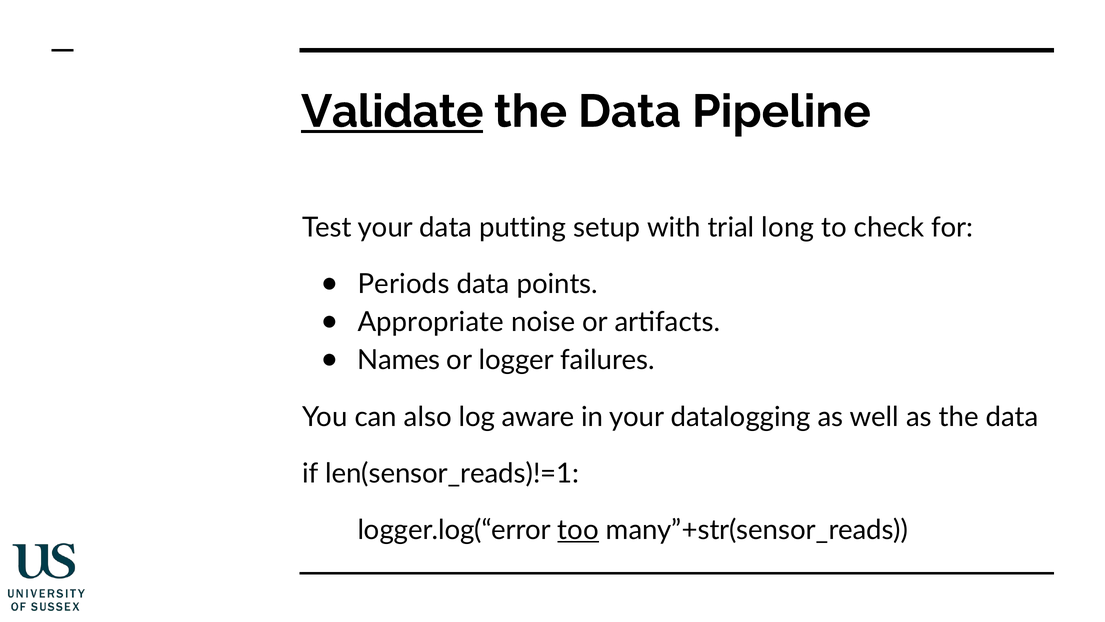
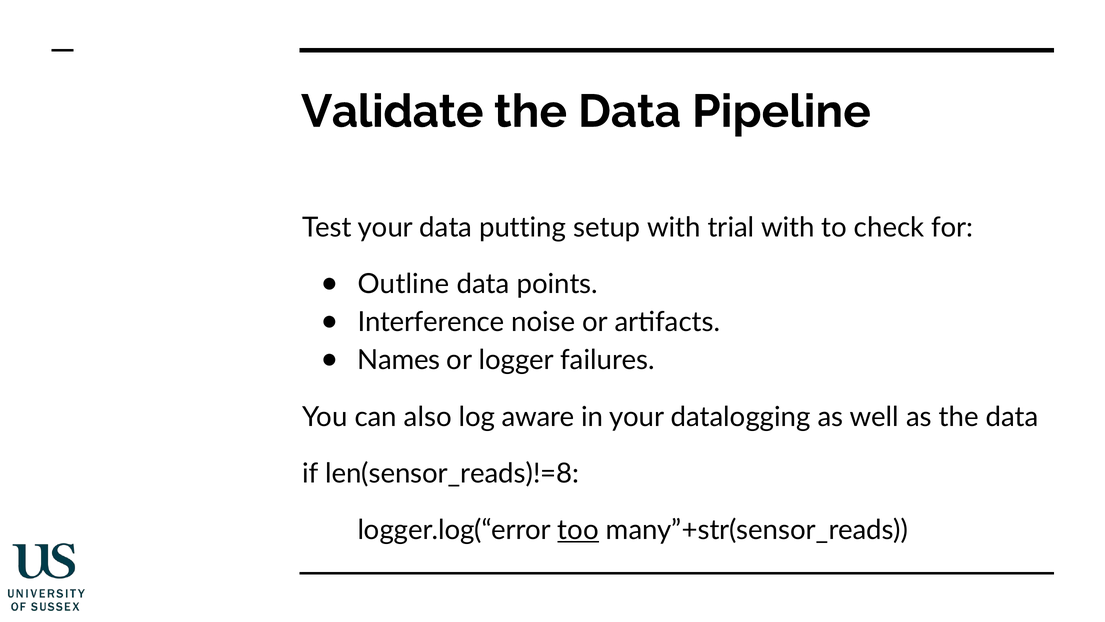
Validate underline: present -> none (392, 111)
trial long: long -> with (788, 227)
Periods: Periods -> Outline (404, 284)
Appropriate: Appropriate -> Interference (431, 322)
len(sensor_reads)!=1: len(sensor_reads)!=1 -> len(sensor_reads)!=8 (452, 473)
